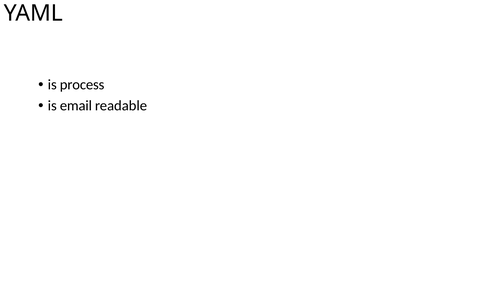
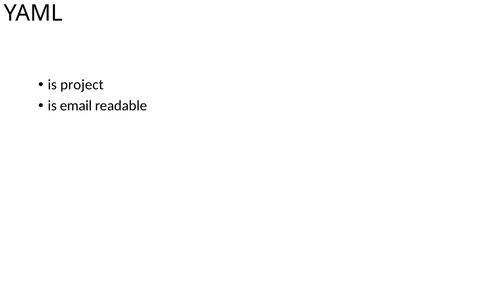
process: process -> project (82, 85)
